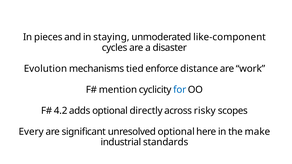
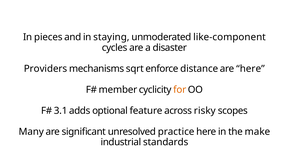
Evolution: Evolution -> Providers (46, 69)
tied: tied -> sqrt (135, 69)
are work: work -> here (250, 69)
mention: mention -> member (118, 90)
for colour: blue -> orange (180, 90)
4.2: 4.2 -> 3.1 (61, 111)
directly: directly -> feature (146, 111)
Every: Every -> Many (31, 132)
unresolved optional: optional -> practice (176, 132)
